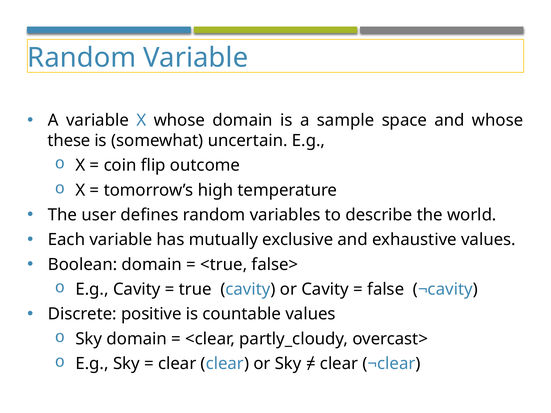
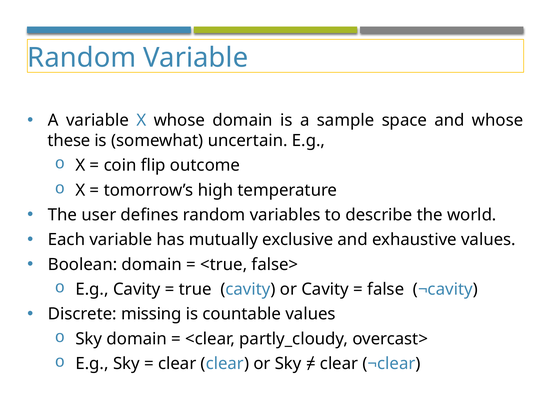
positive: positive -> missing (151, 314)
